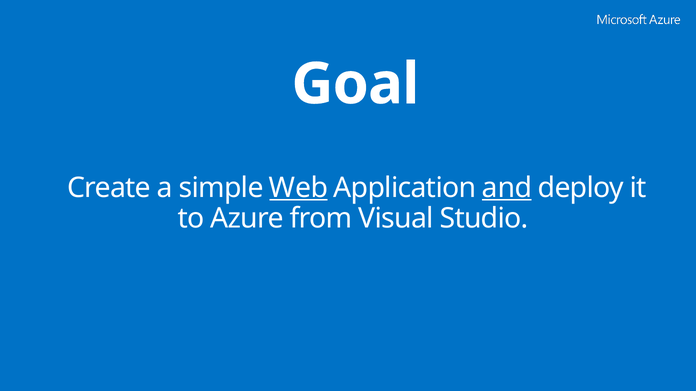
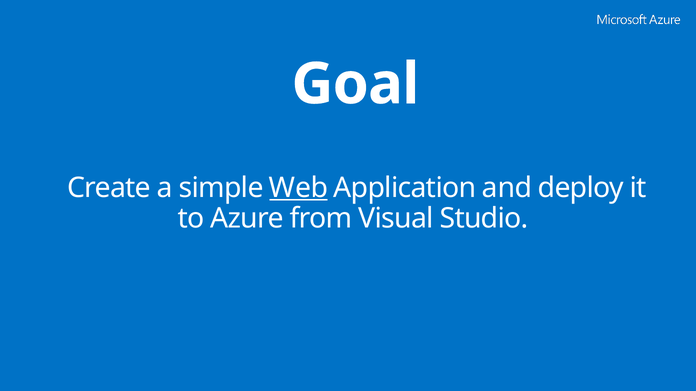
and underline: present -> none (507, 188)
